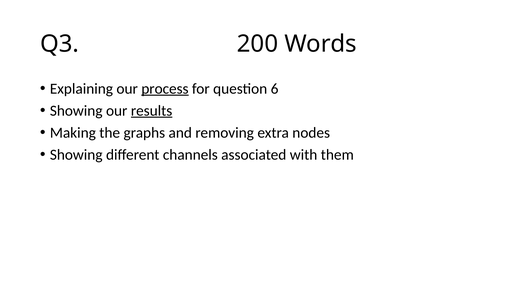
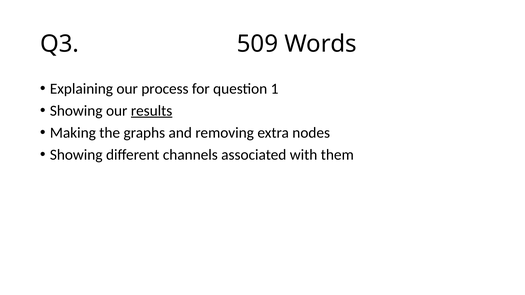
200: 200 -> 509 (258, 44)
process underline: present -> none (165, 89)
6: 6 -> 1 (275, 89)
